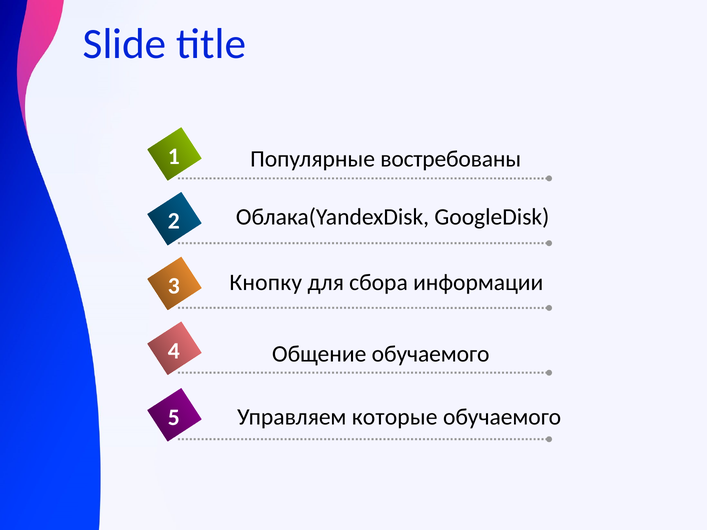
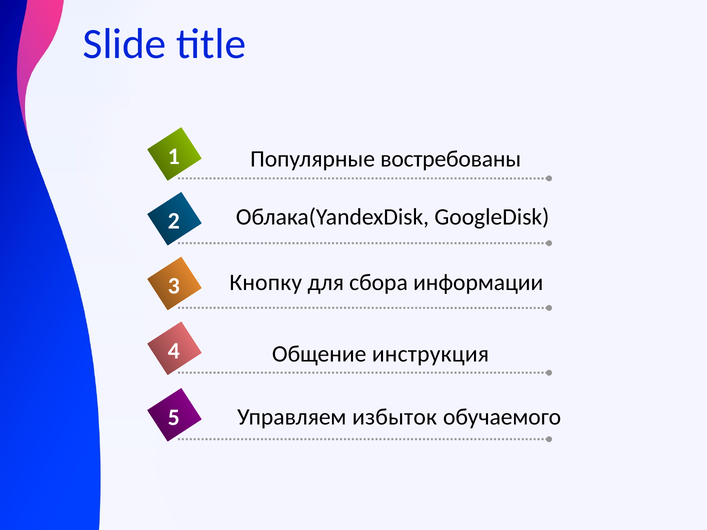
Общение обучаемого: обучаемого -> инструкция (430, 354)
которые: которые -> избыток (395, 417)
